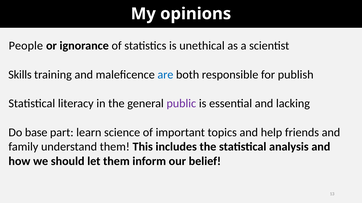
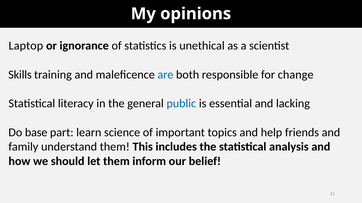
People: People -> Laptop (26, 46)
publish: publish -> change (296, 75)
public colour: purple -> blue (181, 104)
